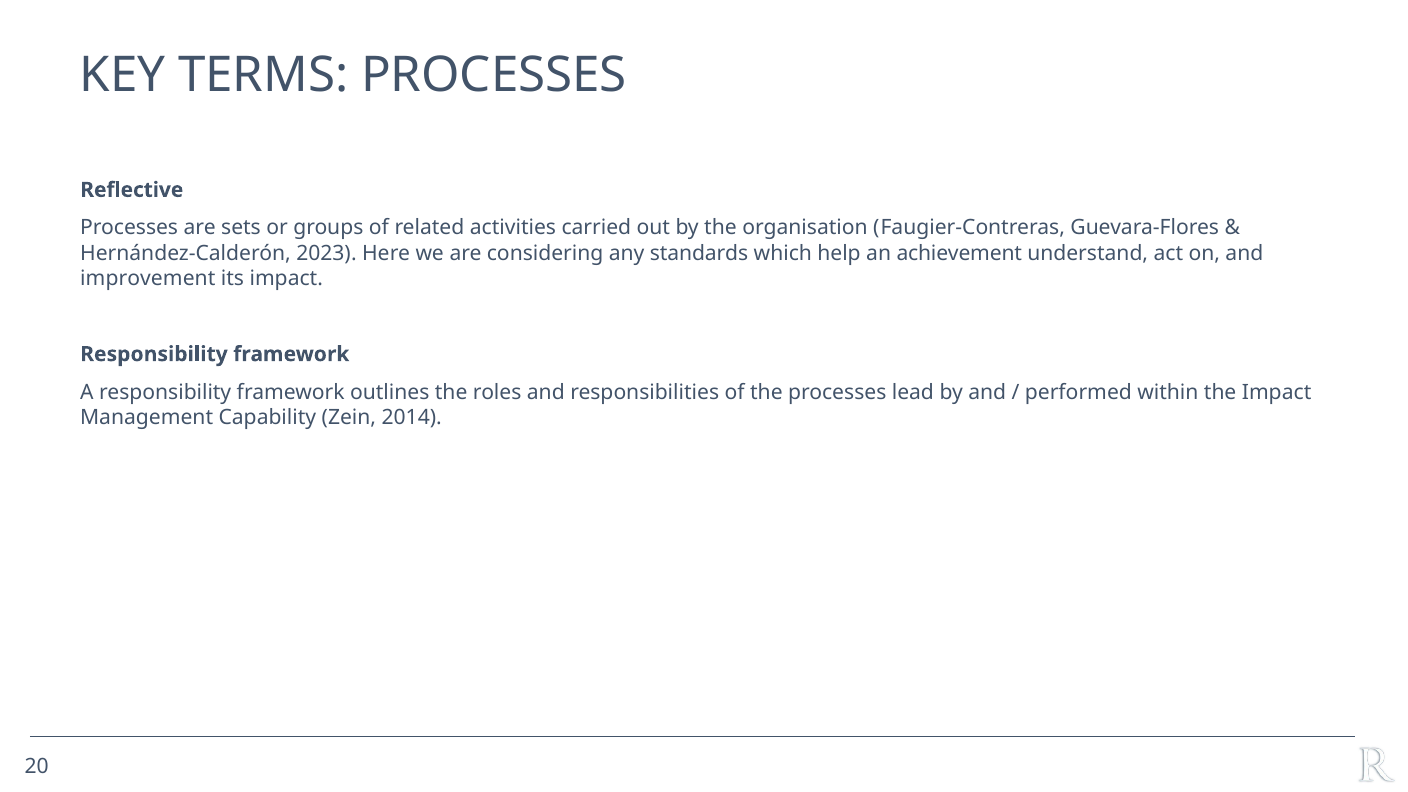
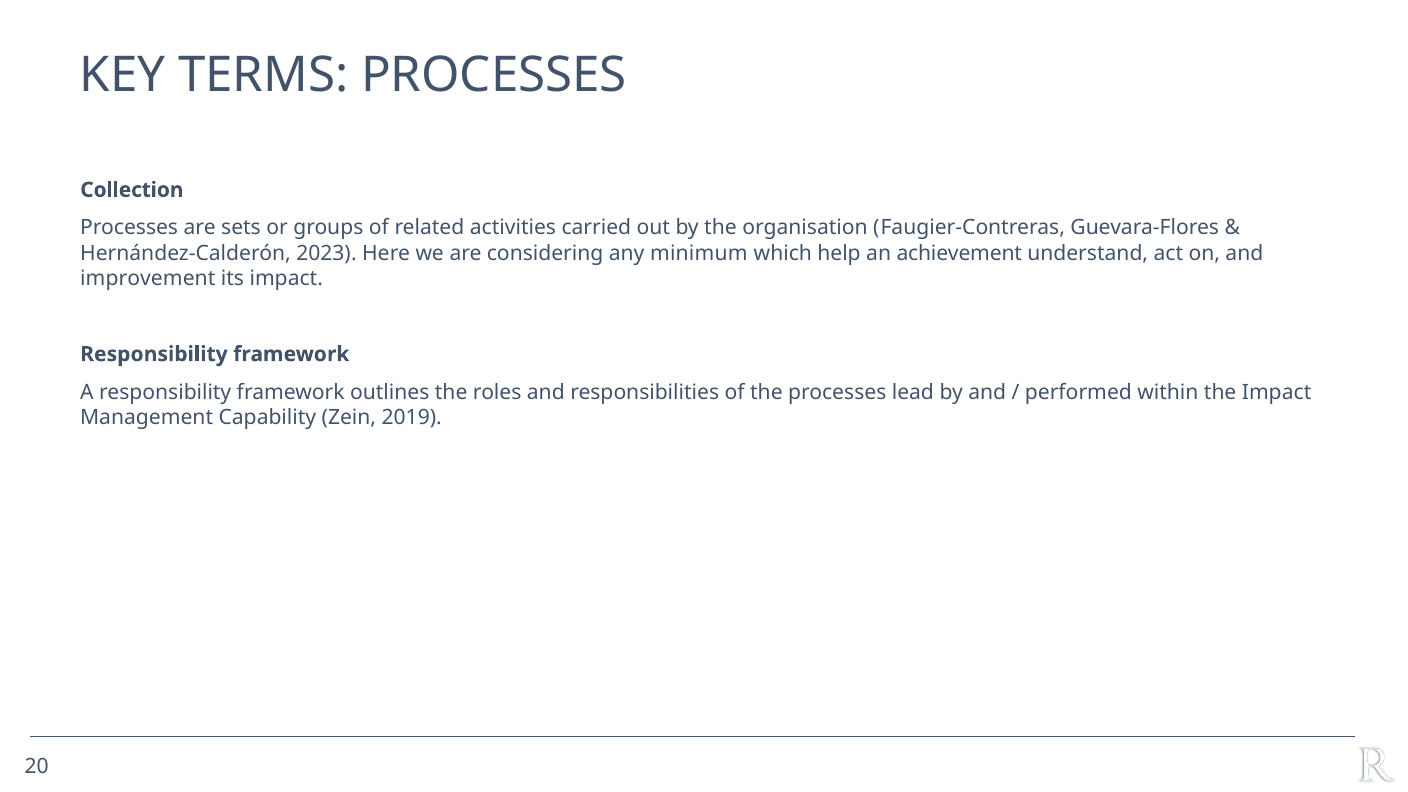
Reflective: Reflective -> Collection (132, 190)
standards: standards -> minimum (699, 253)
2014: 2014 -> 2019 (412, 417)
